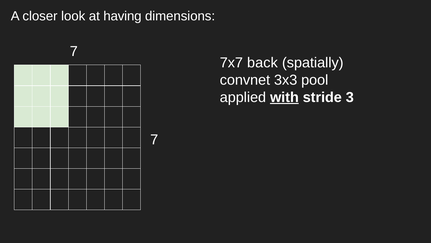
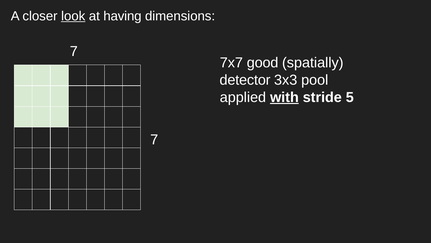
look underline: none -> present (73, 16)
back: back -> good (263, 63)
convnet: convnet -> detector (245, 80)
3: 3 -> 5 (350, 97)
